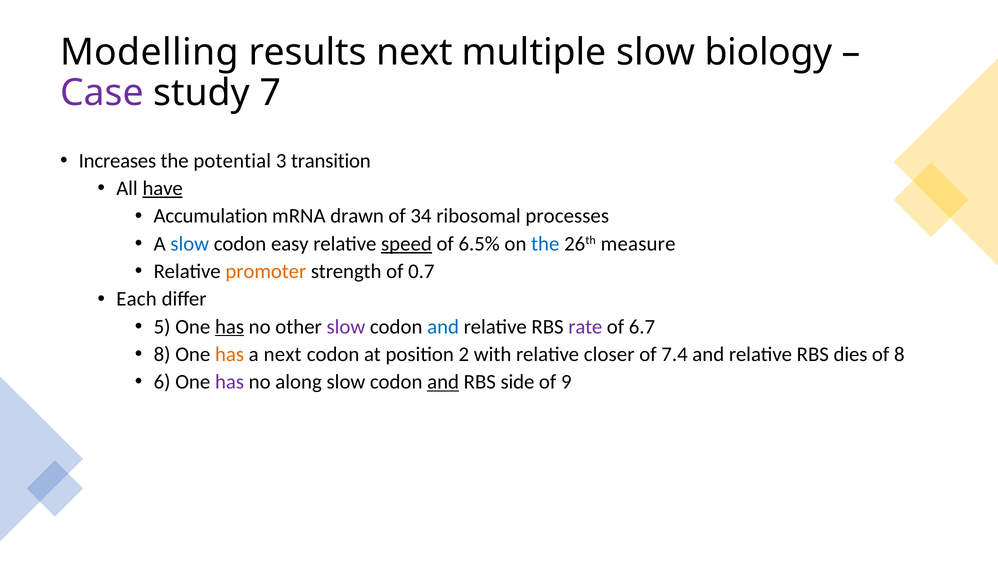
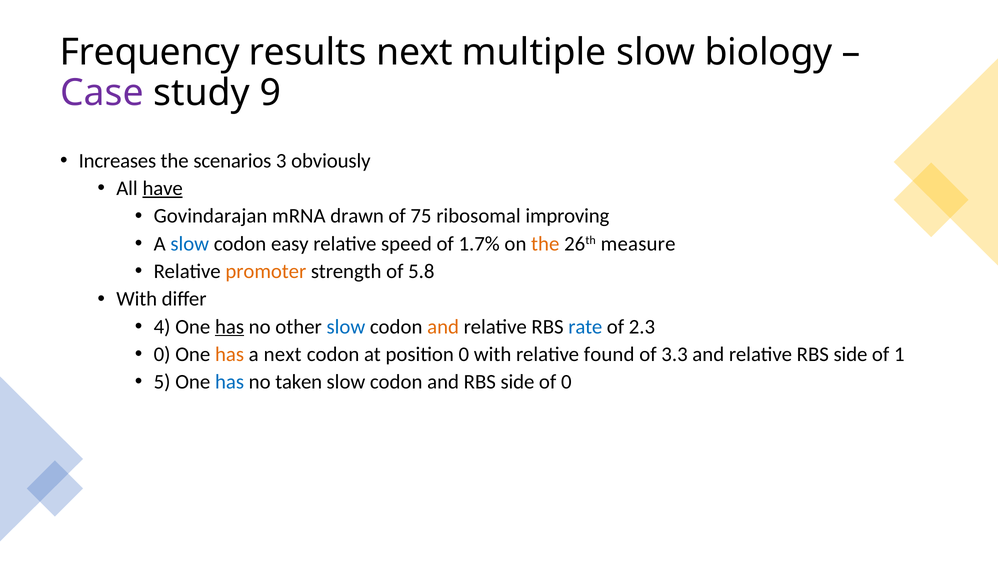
Modelling: Modelling -> Frequency (150, 52)
7: 7 -> 9 (270, 93)
potential: potential -> scenarios (232, 161)
transition: transition -> obviously (331, 161)
Accumulation: Accumulation -> Govindarajan (211, 216)
34: 34 -> 75 (421, 216)
processes: processes -> improving (567, 216)
speed underline: present -> none (406, 244)
6.5%: 6.5% -> 1.7% (479, 244)
the colour: blue -> orange (545, 244)
0.7: 0.7 -> 5.8 (421, 272)
Each: Each -> With (137, 299)
5: 5 -> 4 (162, 327)
slow colour: purple -> blue (346, 327)
and colour: blue -> orange (443, 327)
rate colour: purple -> blue (585, 327)
6.7: 6.7 -> 2.3 (642, 327)
8: 8 -> 0 (162, 355)
position 2: 2 -> 0 (464, 355)
closer: closer -> found (609, 355)
7.4: 7.4 -> 3.3 (675, 355)
relative RBS dies: dies -> side (851, 355)
of 8: 8 -> 1 (899, 355)
6: 6 -> 5 (162, 382)
has colour: purple -> blue (230, 382)
along: along -> taken (299, 382)
and underline: present -> none (443, 382)
of 9: 9 -> 0 (566, 382)
